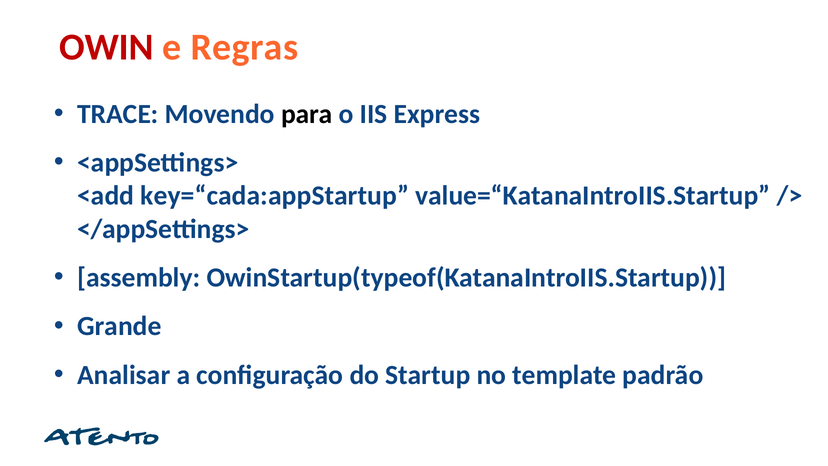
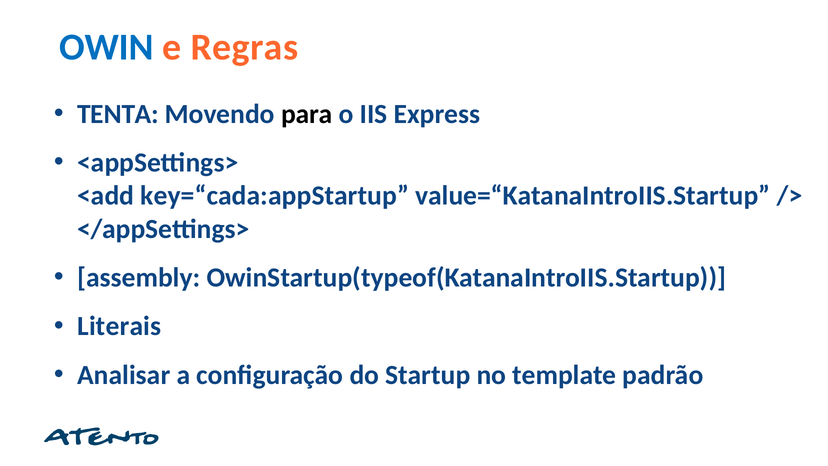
OWIN colour: red -> blue (106, 47)
TRACE: TRACE -> TENTA (118, 114)
Grande: Grande -> Literais (119, 326)
